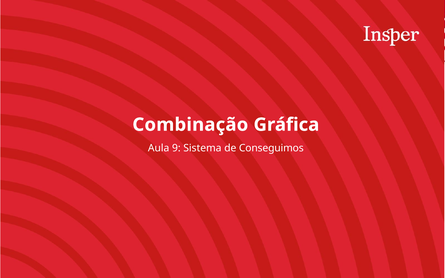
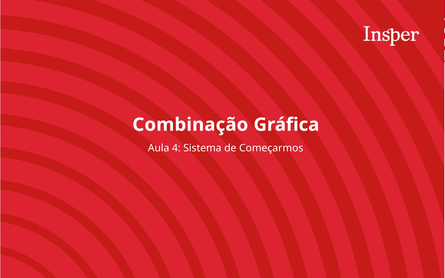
9: 9 -> 4 (176, 148)
Conseguimos: Conseguimos -> Começarmos (271, 148)
